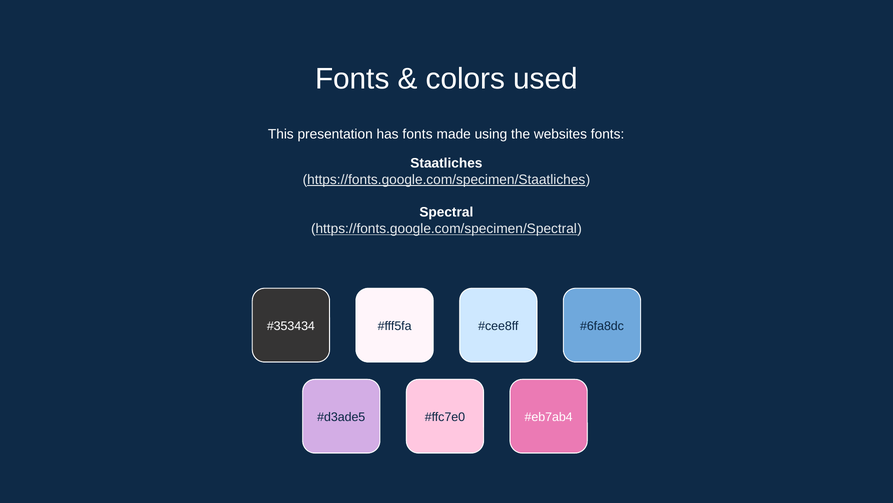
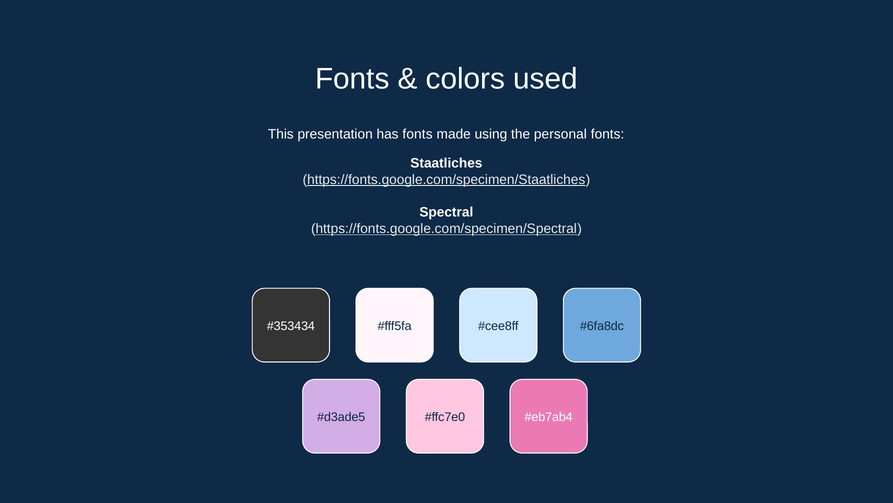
websites: websites -> personal (560, 134)
